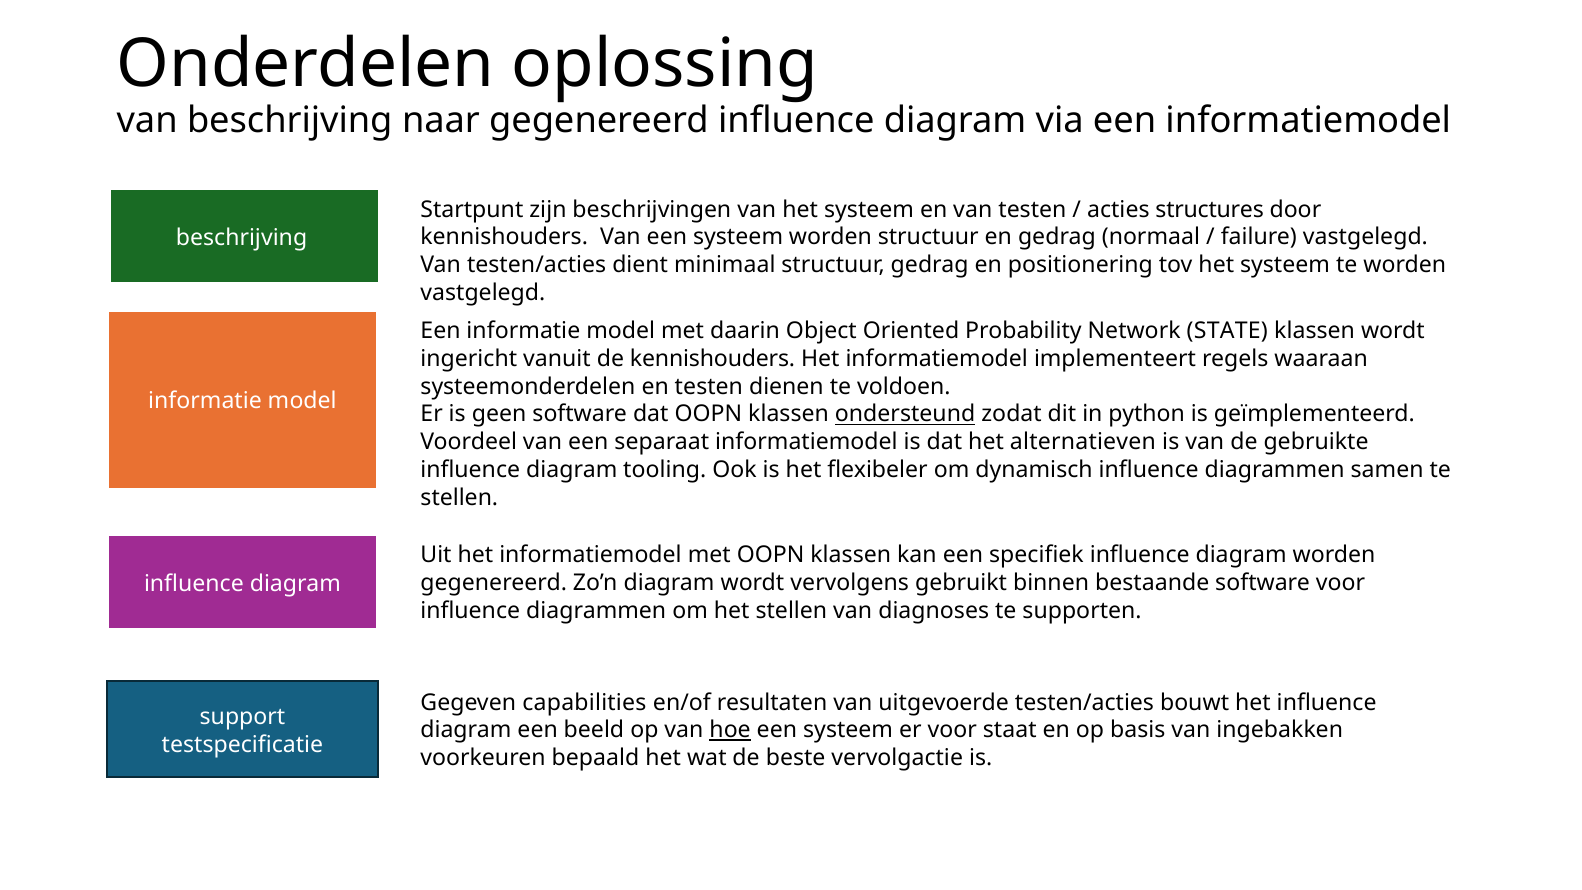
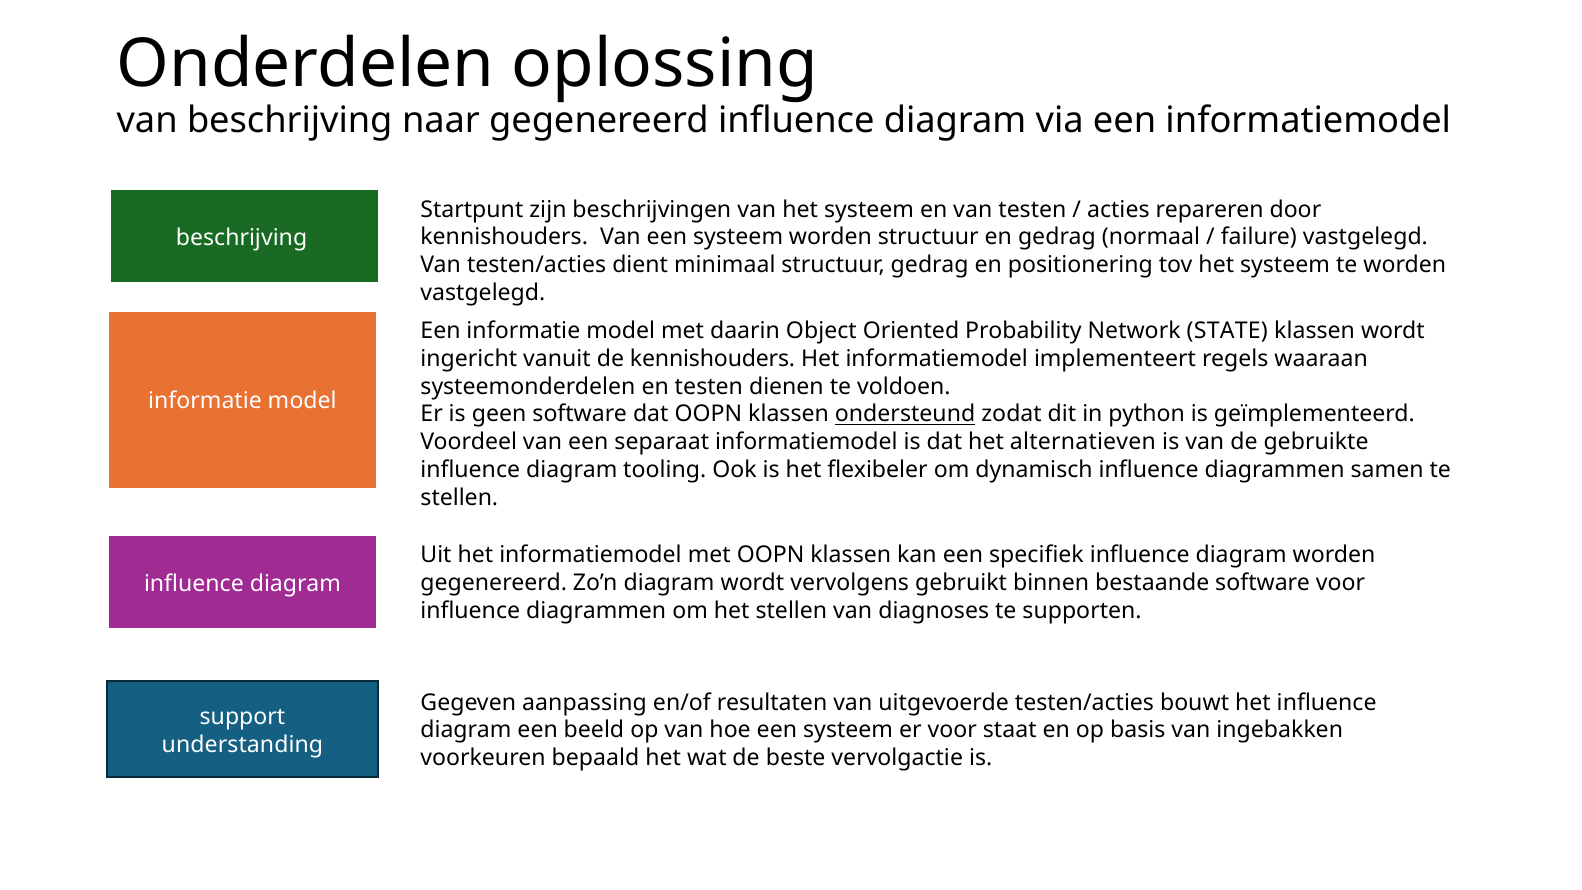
structures: structures -> repareren (1210, 209)
capabilities: capabilities -> aanpassing (584, 702)
hoe underline: present -> none (730, 730)
testspecificatie: testspecificatie -> understanding (242, 744)
